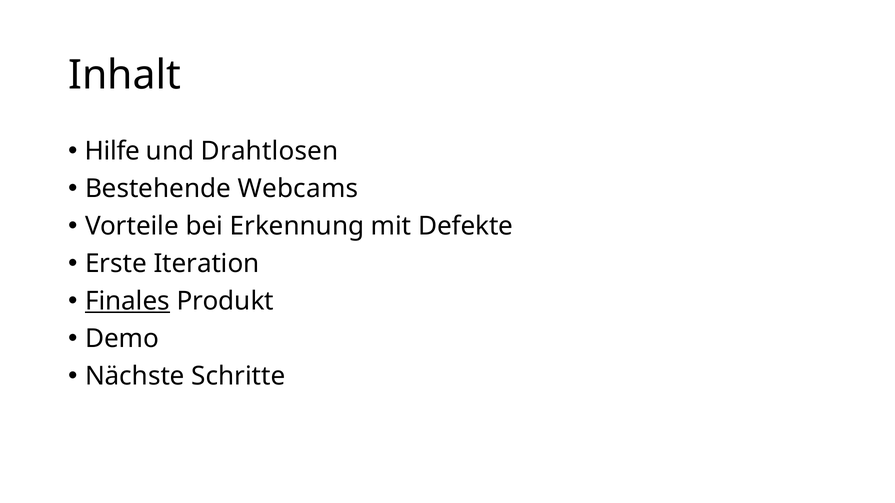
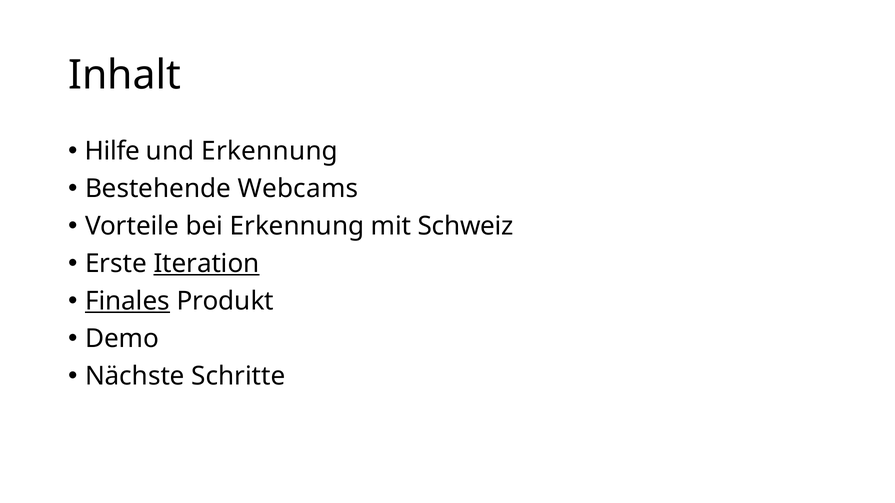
und Drahtlosen: Drahtlosen -> Erkennung (270, 151)
Defekte: Defekte -> Schweiz (466, 226)
Iteration underline: none -> present (206, 264)
